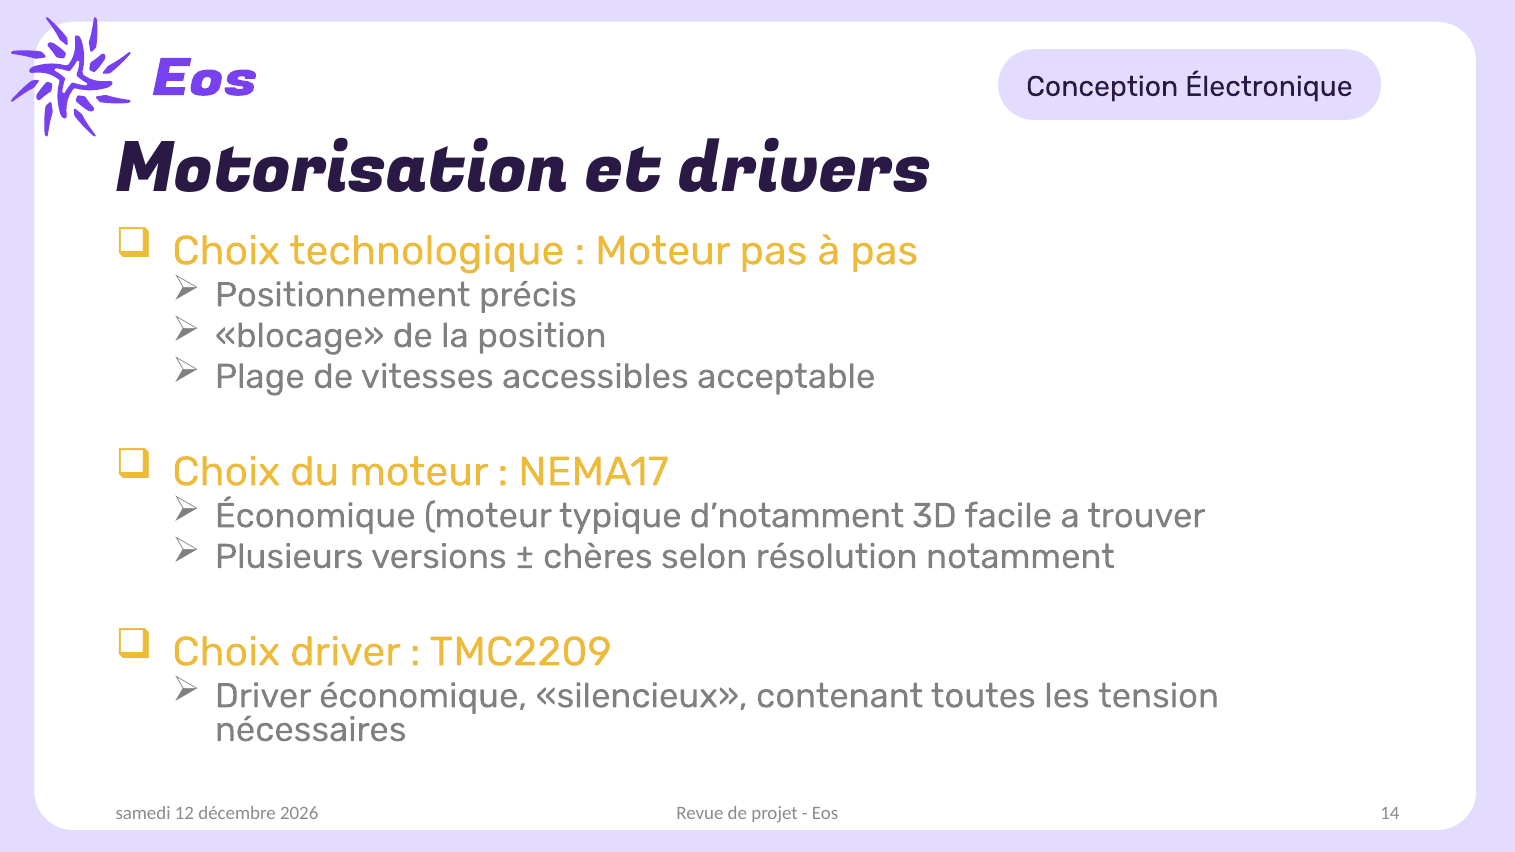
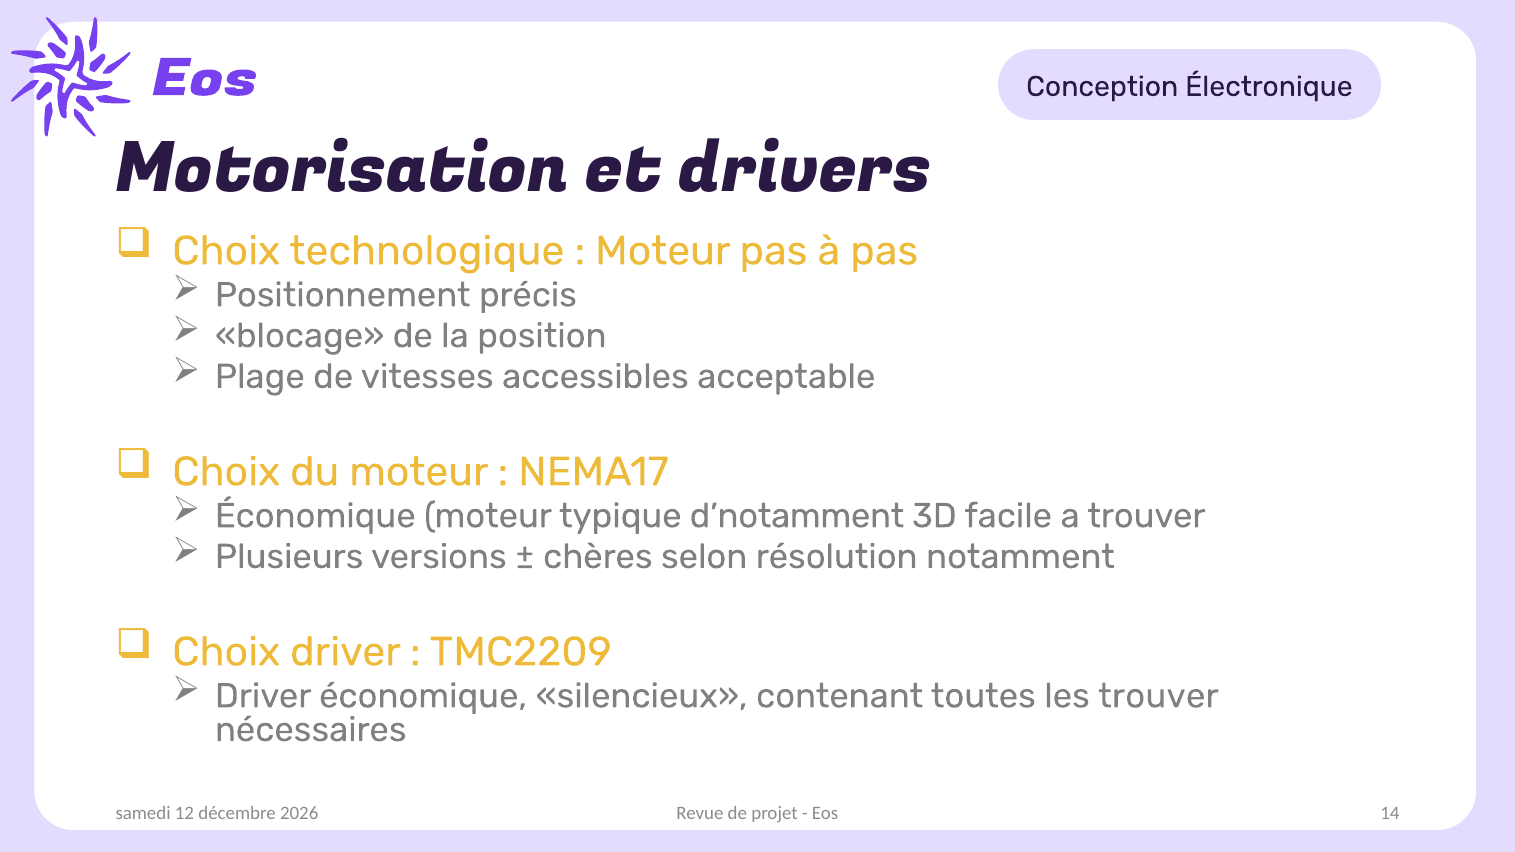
les tension: tension -> trouver (1158, 696)
